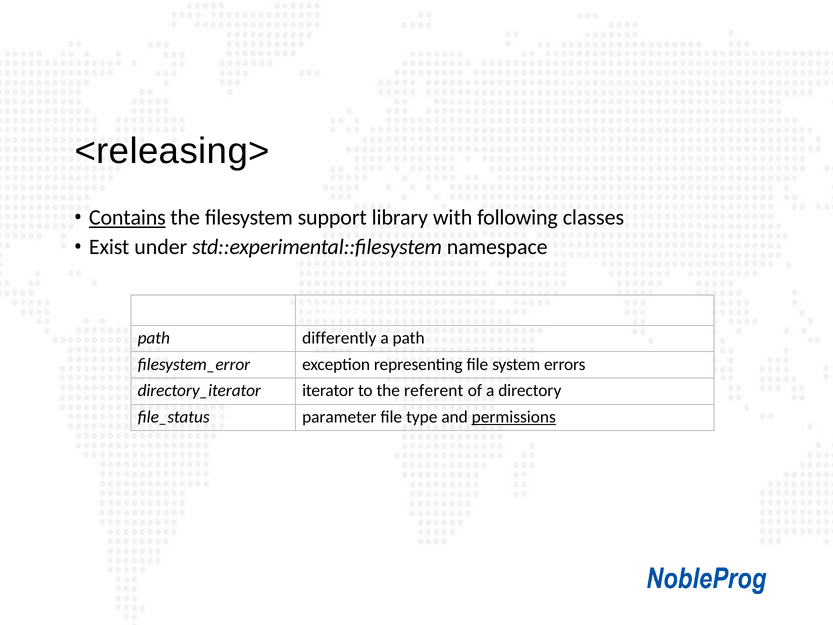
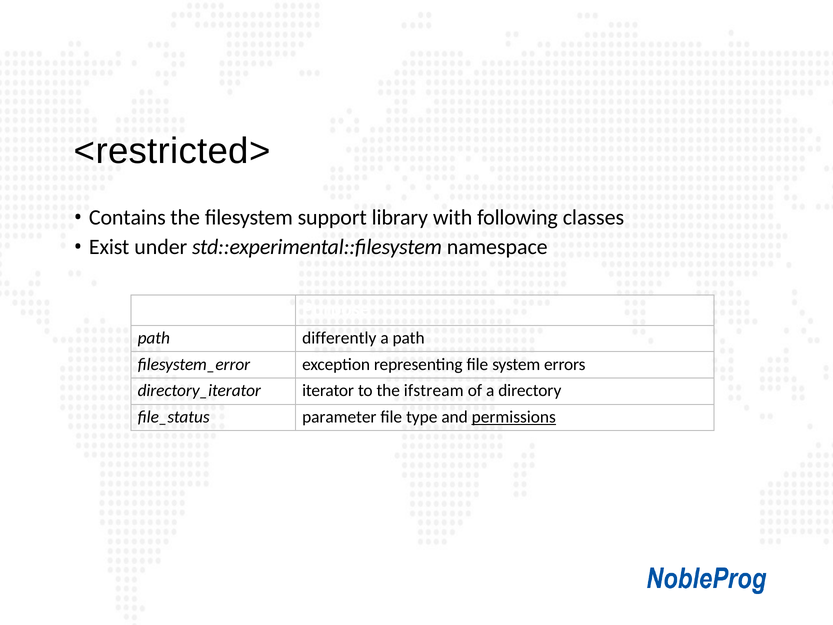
<releasing>: <releasing> -> <restricted> (172, 151)
Contains underline: present -> none (127, 218)
referent: referent -> ifstream (434, 391)
